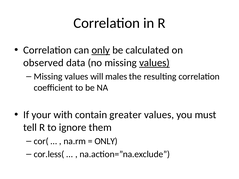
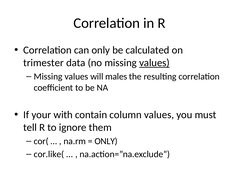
only underline: present -> none (101, 50)
observed: observed -> trimester (44, 63)
greater: greater -> column (126, 115)
cor.less(: cor.less( -> cor.like( (49, 154)
